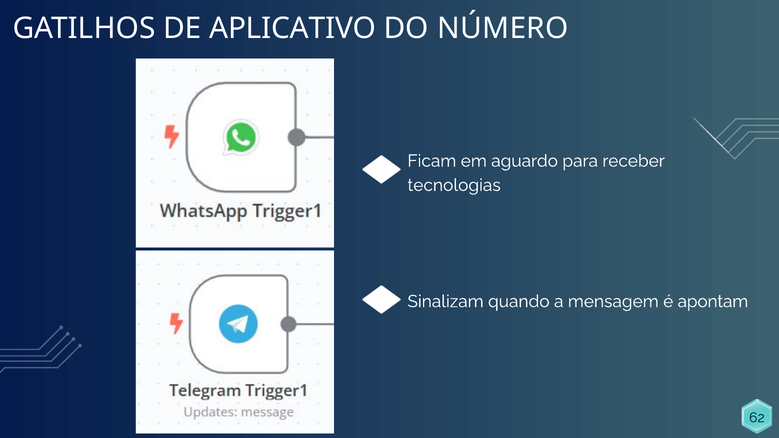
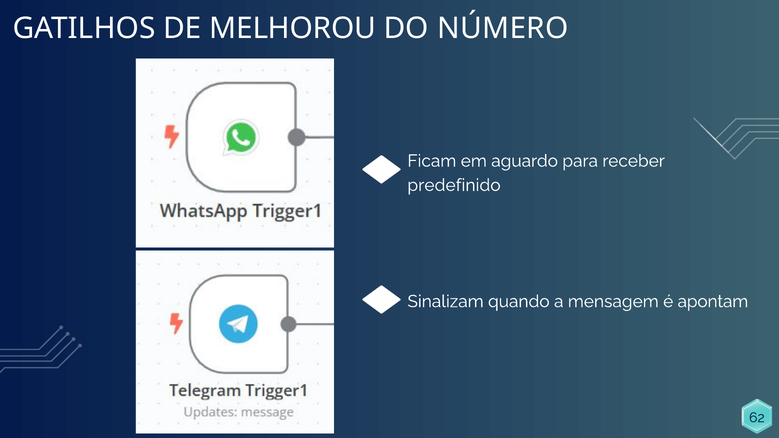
APLICATIVO: APLICATIVO -> MELHOROU (293, 28)
tecnologias: tecnologias -> predefinido (454, 185)
